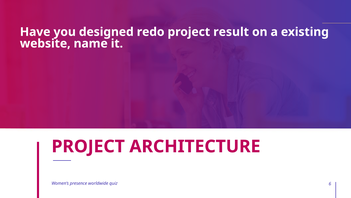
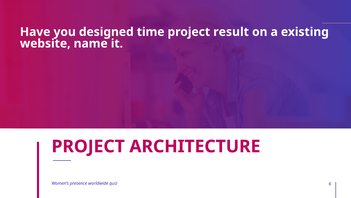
redo: redo -> time (151, 32)
